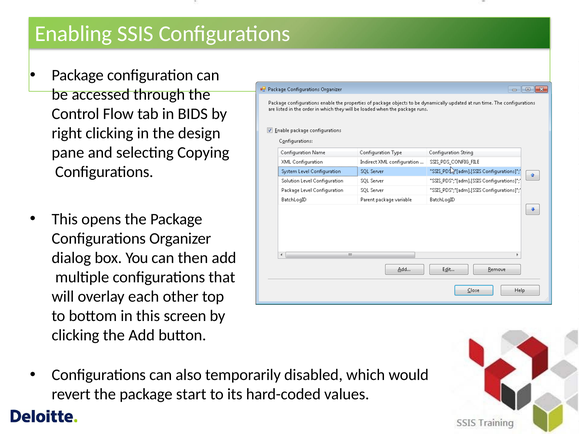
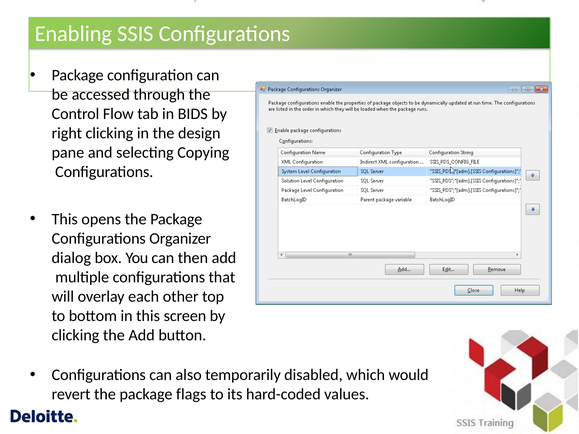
start: start -> flags (191, 395)
